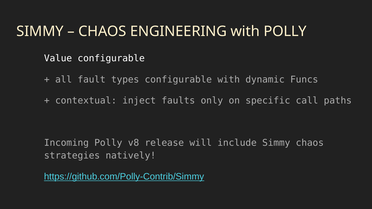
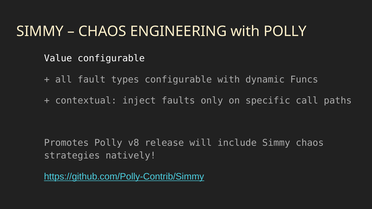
Incoming: Incoming -> Promotes (66, 143)
